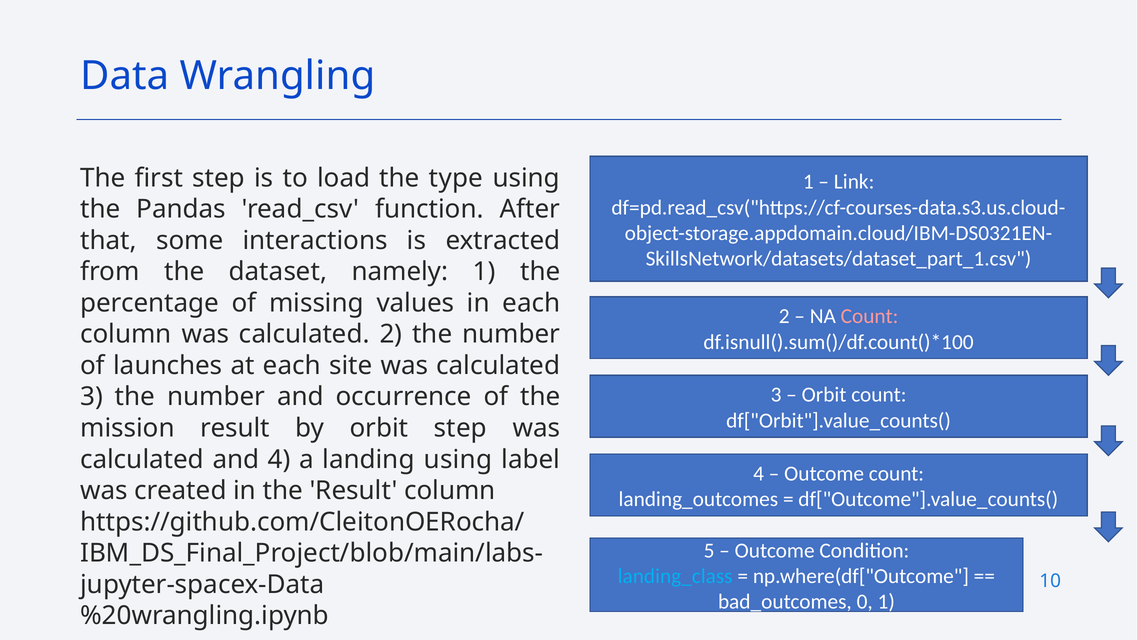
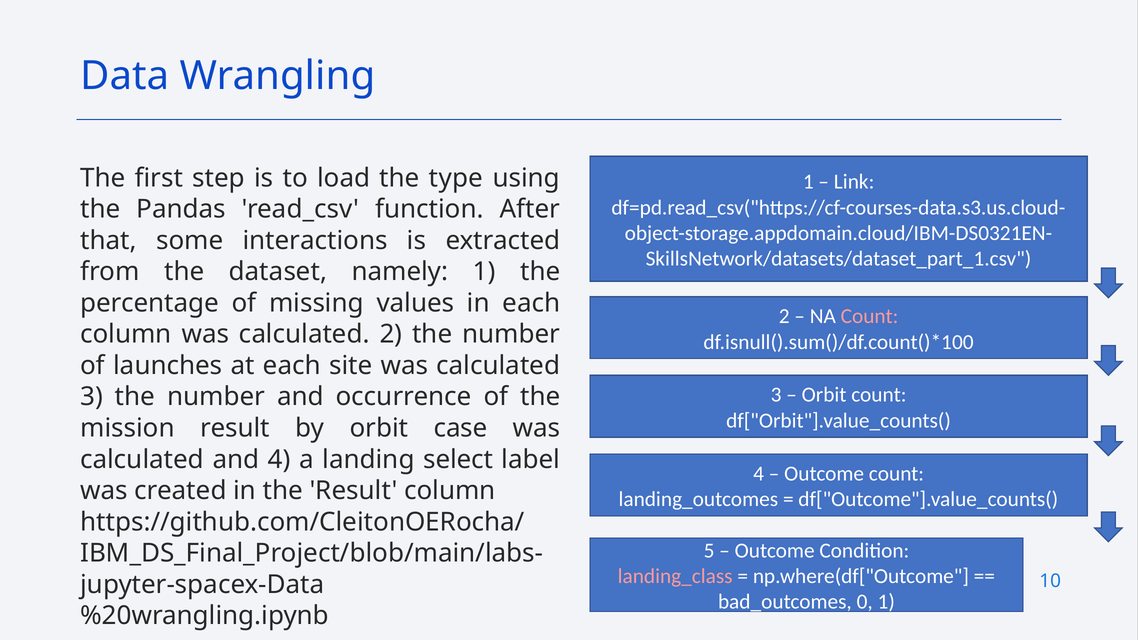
orbit step: step -> case (461, 428)
landing using: using -> select (458, 460)
landing_class colour: light blue -> pink (675, 576)
